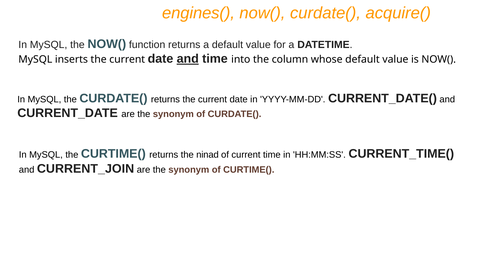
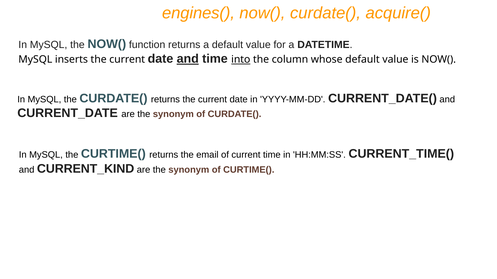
into underline: none -> present (241, 60)
ninad: ninad -> email (207, 155)
CURRENT_JOIN: CURRENT_JOIN -> CURRENT_KIND (86, 169)
